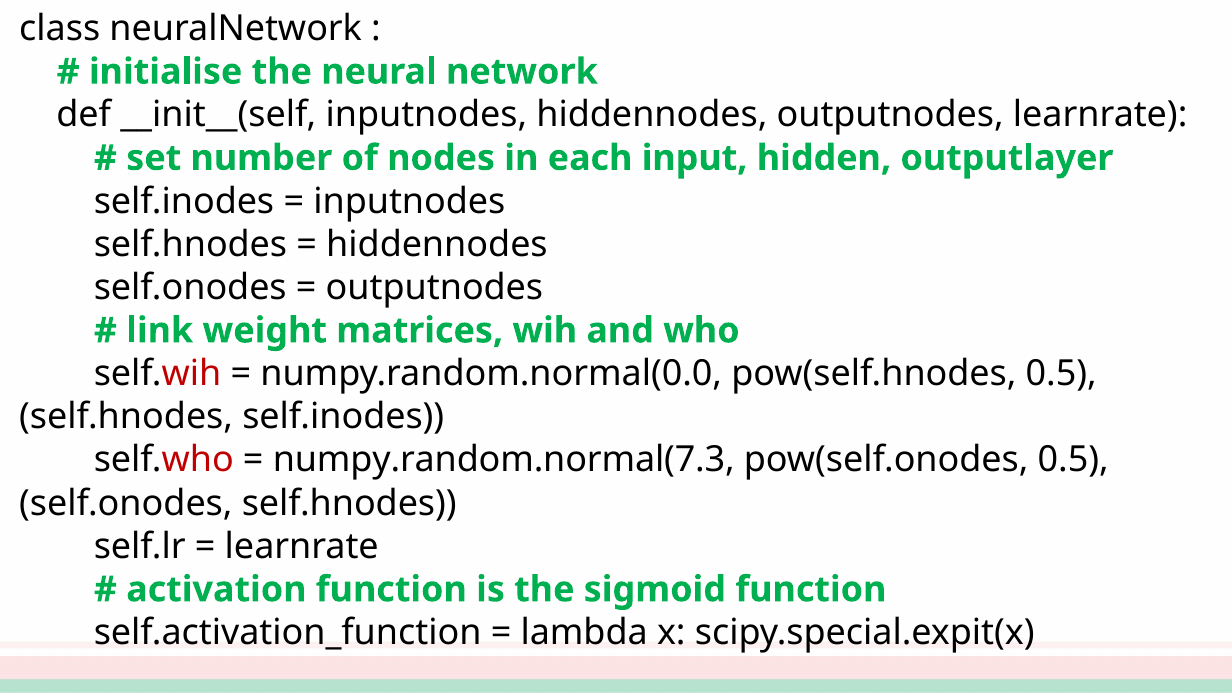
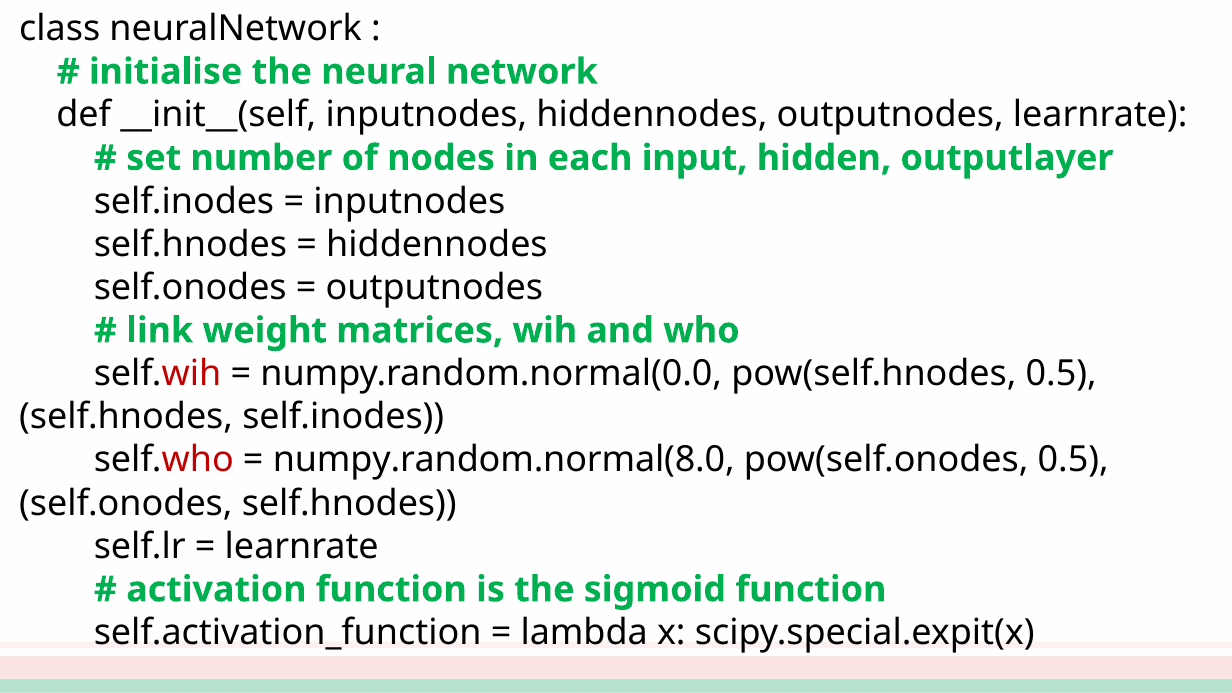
numpy.random.normal(7.3: numpy.random.normal(7.3 -> numpy.random.normal(8.0 (504, 460)
